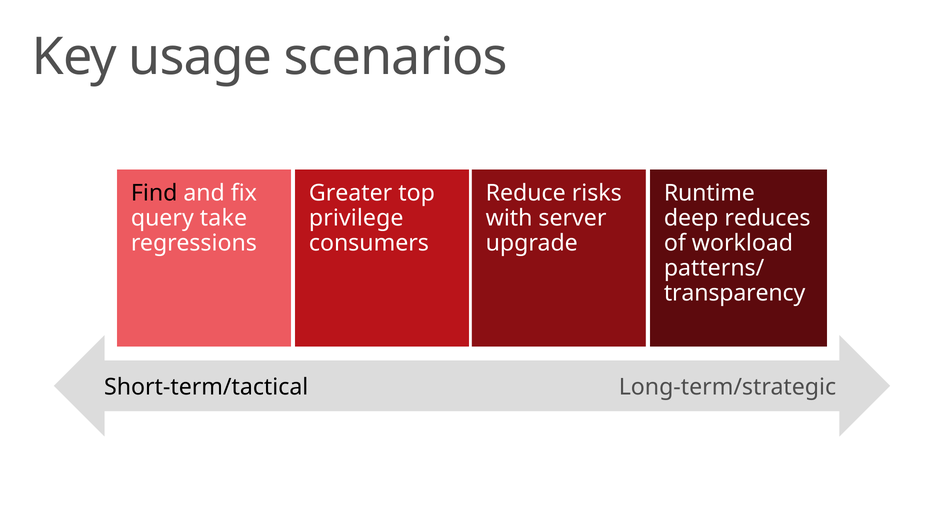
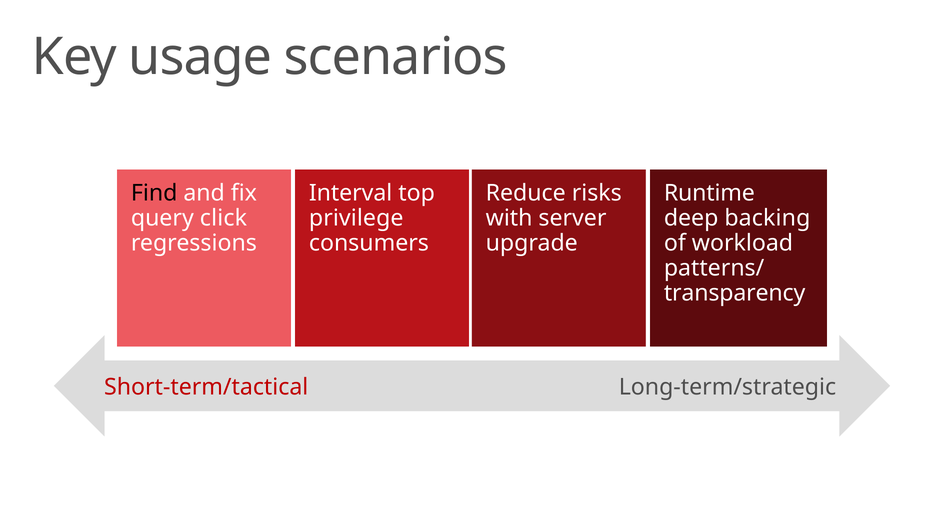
Greater: Greater -> Interval (351, 193)
take: take -> click (223, 218)
reduces: reduces -> backing (767, 218)
Short-term/tactical colour: black -> red (206, 387)
